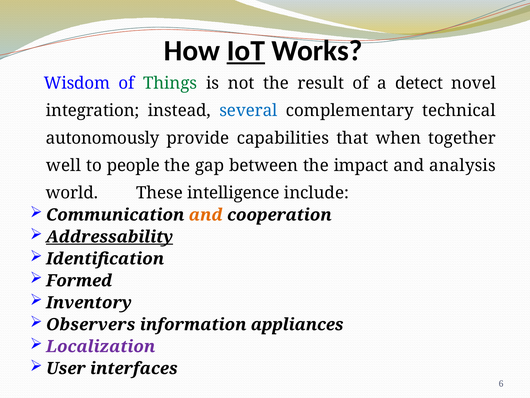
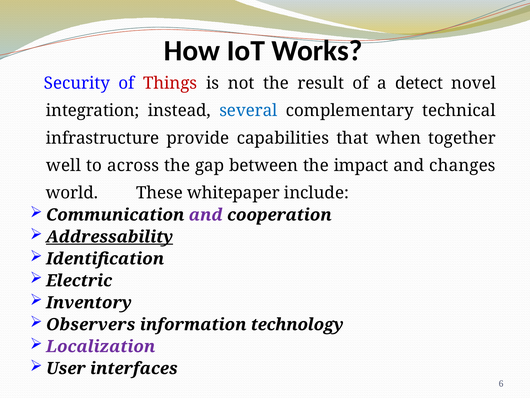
IoT underline: present -> none (246, 51)
Wisdom: Wisdom -> Security (77, 83)
Things colour: green -> red (170, 83)
autonomously: autonomously -> infrastructure (103, 138)
people: people -> across (133, 165)
analysis: analysis -> changes (462, 165)
intelligence: intelligence -> whitepaper (233, 193)
and colour: orange -> purple (206, 215)
Formed: Formed -> Electric (79, 280)
appliances: appliances -> technology (297, 324)
